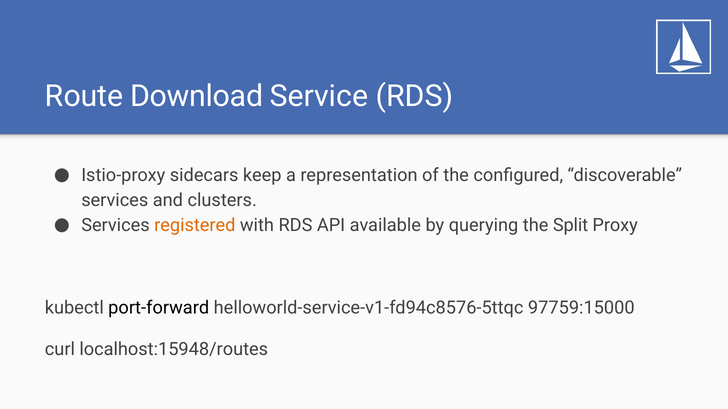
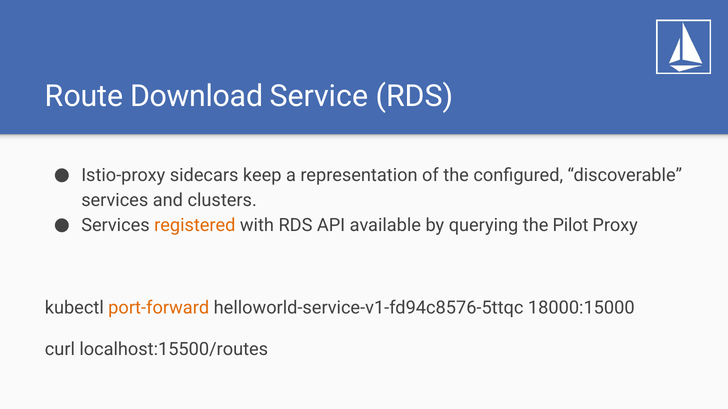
Split: Split -> Pilot (571, 226)
port-forward colour: black -> orange (159, 308)
97759:15000: 97759:15000 -> 18000:15000 (581, 308)
localhost:15948/routes: localhost:15948/routes -> localhost:15500/routes (174, 350)
